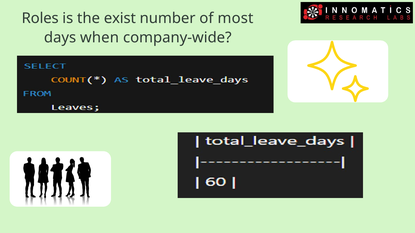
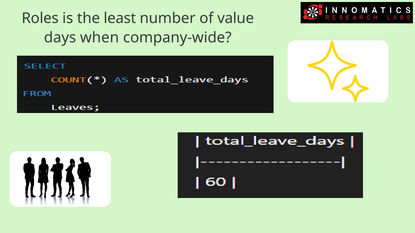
exist: exist -> least (120, 18)
most: most -> value (236, 18)
